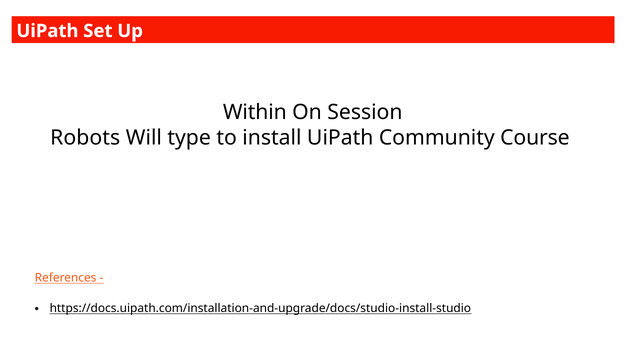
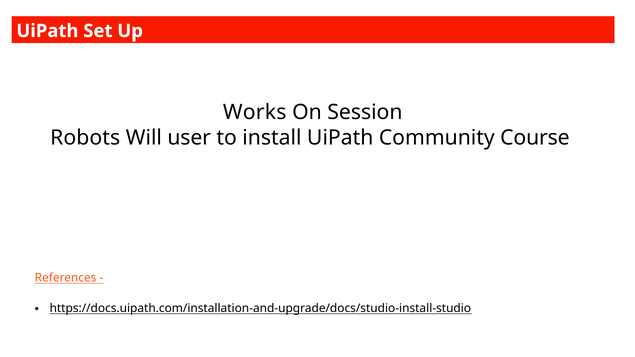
Within: Within -> Works (255, 112)
type: type -> user (189, 138)
